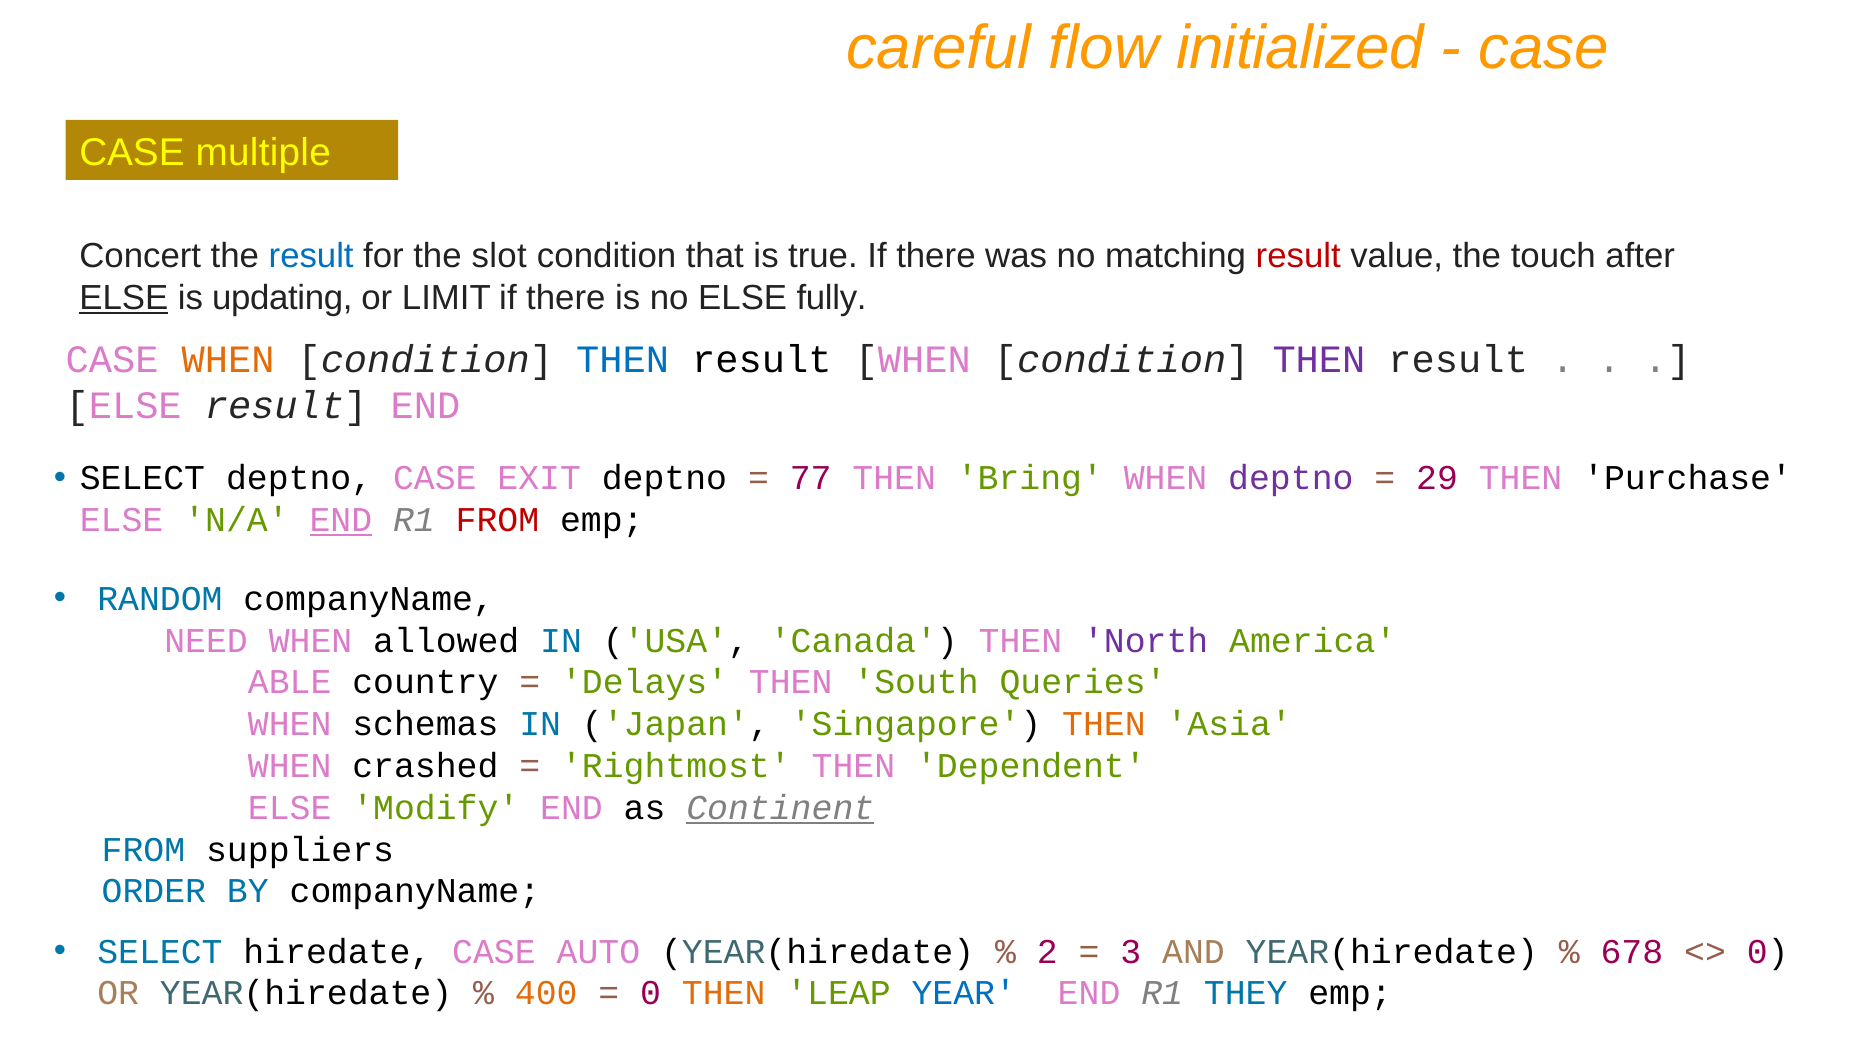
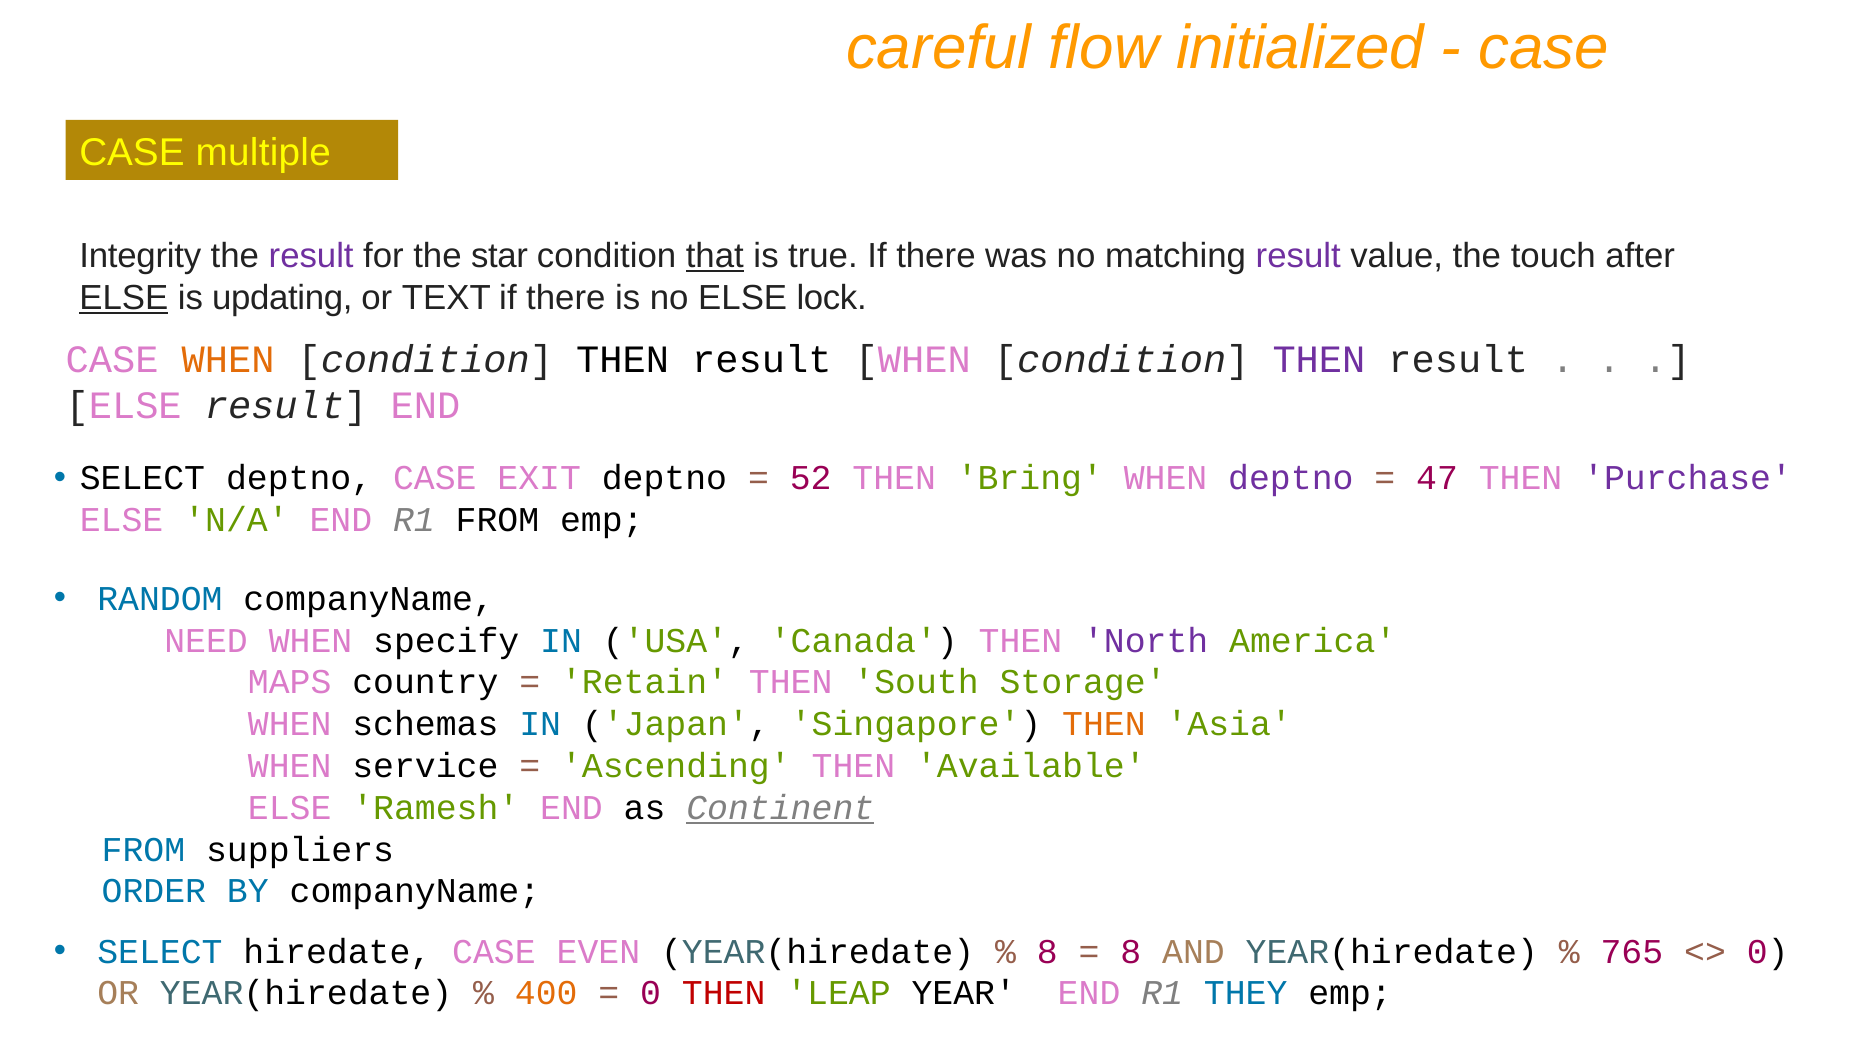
Concert: Concert -> Integrity (140, 256)
result colour: blue -> purple (311, 256)
slot: slot -> star (500, 256)
that underline: none -> present (715, 256)
result colour: red -> purple (1298, 256)
LIMIT: LIMIT -> TEXT (446, 298)
fully: fully -> lock (832, 298)
THEN colour: blue -> black (623, 360)
77: 77 -> 52 (811, 478)
29: 29 -> 47 (1437, 478)
Purchase colour: black -> purple (1688, 478)
END underline: present -> none (341, 520)
FROM colour: red -> black (497, 520)
allowed: allowed -> specify (446, 641)
ABLE: ABLE -> MAPS (290, 682)
Delays: Delays -> Retain (645, 682)
Queries: Queries -> Storage (1083, 682)
crashed: crashed -> service (425, 766)
Rightmost: Rightmost -> Ascending (676, 766)
Dependent: Dependent -> Available (1031, 766)
Modify: Modify -> Ramesh (436, 808)
AUTO: AUTO -> EVEN (598, 952)
2: 2 -> 8 (1047, 952)
3: 3 -> 8 (1131, 952)
678: 678 -> 765 (1632, 952)
THEN colour: orange -> red (724, 993)
YEAR colour: blue -> black (964, 993)
